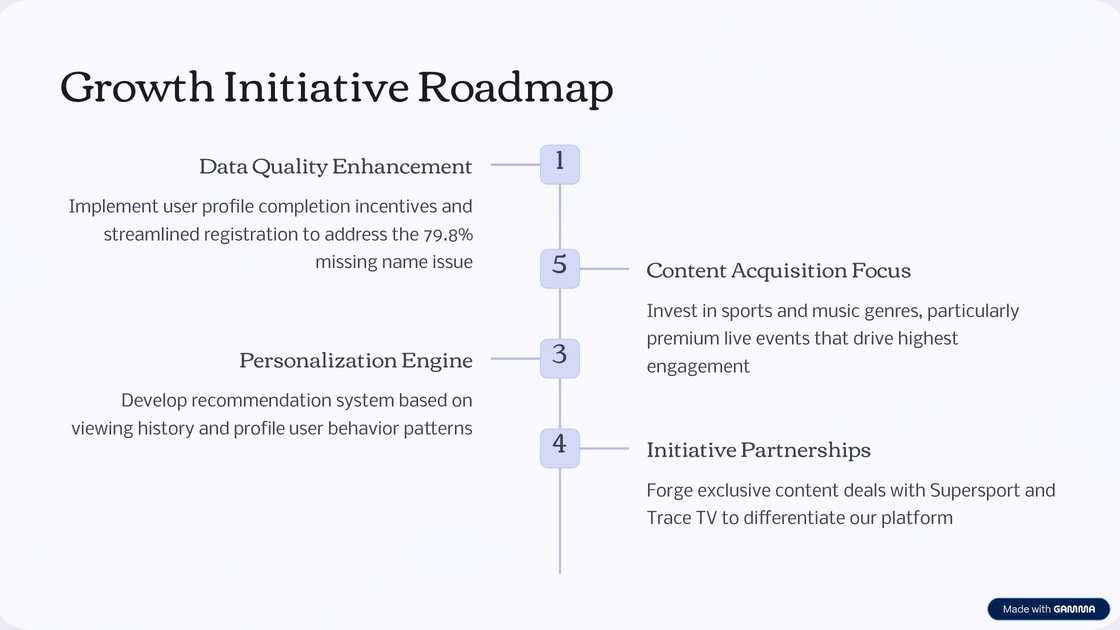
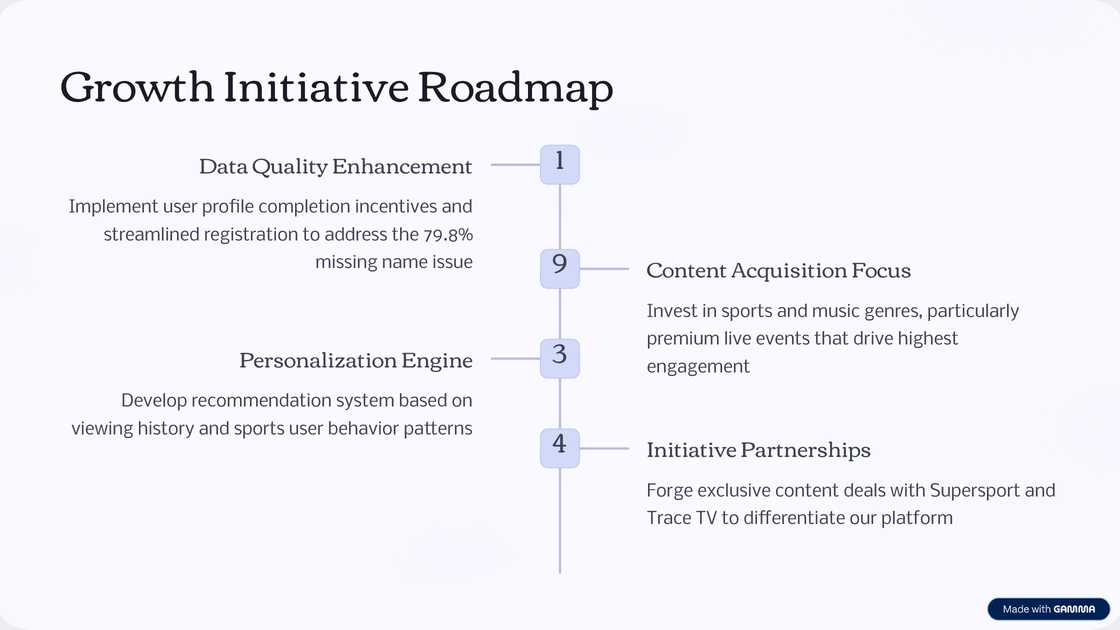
5: 5 -> 9 (560, 265)
and profile: profile -> sports (259, 429)
